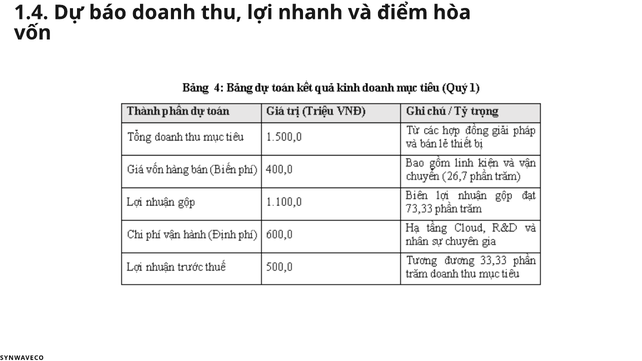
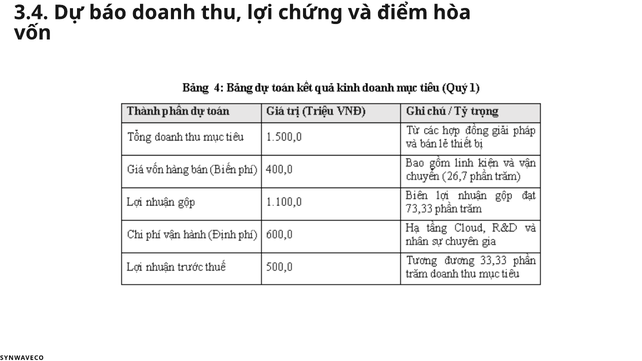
1.4: 1.4 -> 3.4 (31, 13)
nhanh: nhanh -> chứng (310, 13)
